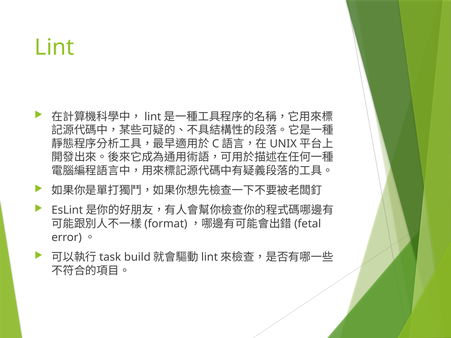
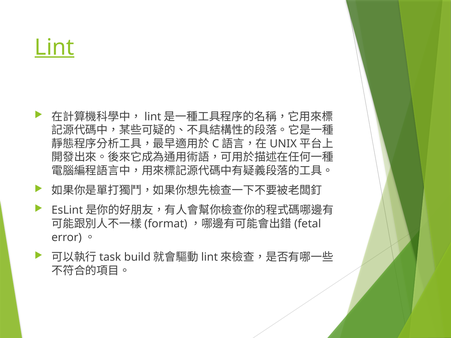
Lint underline: none -> present (54, 47)
